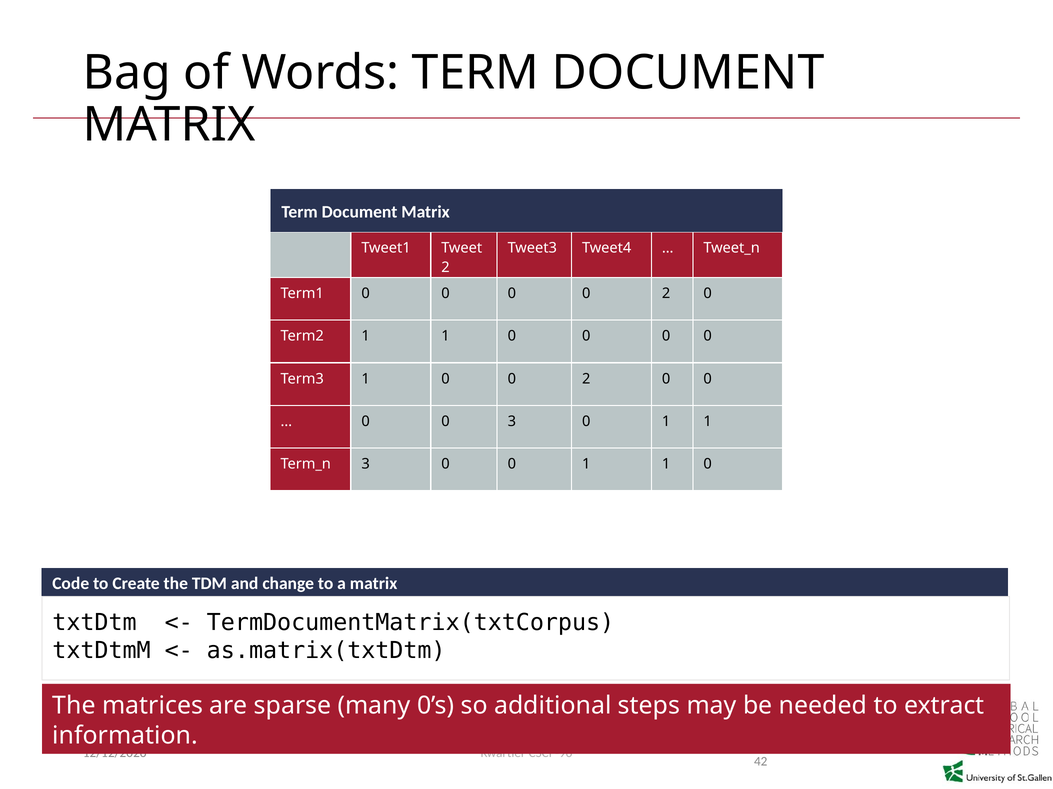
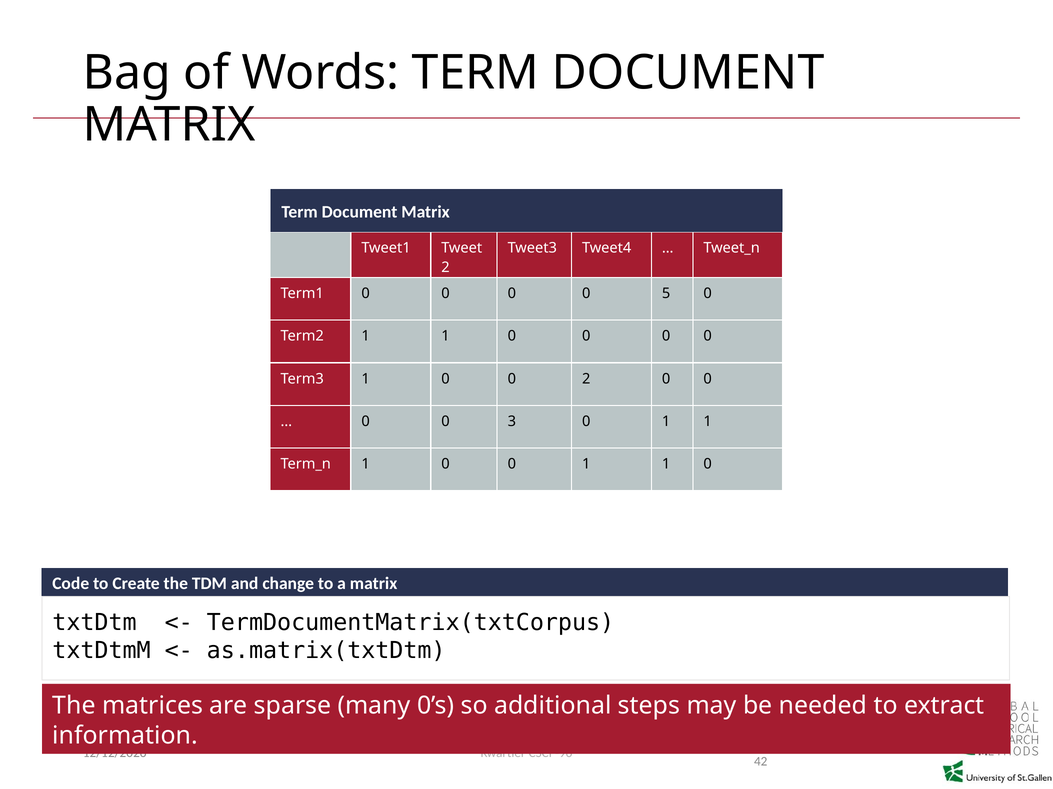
0 0 0 2: 2 -> 5 (666, 294)
3: 3 -> 1 (366, 465)
